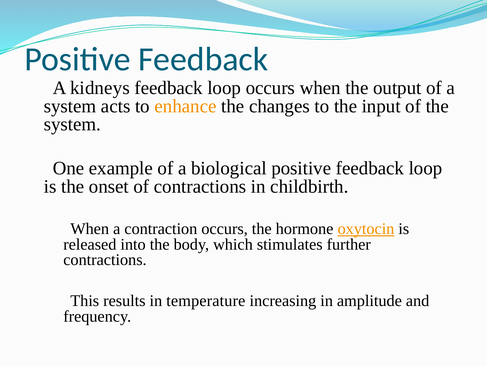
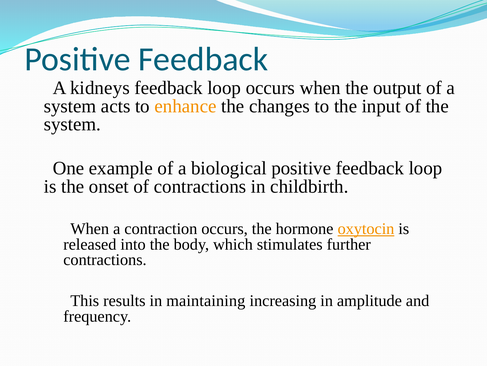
temperature: temperature -> maintaining (206, 300)
